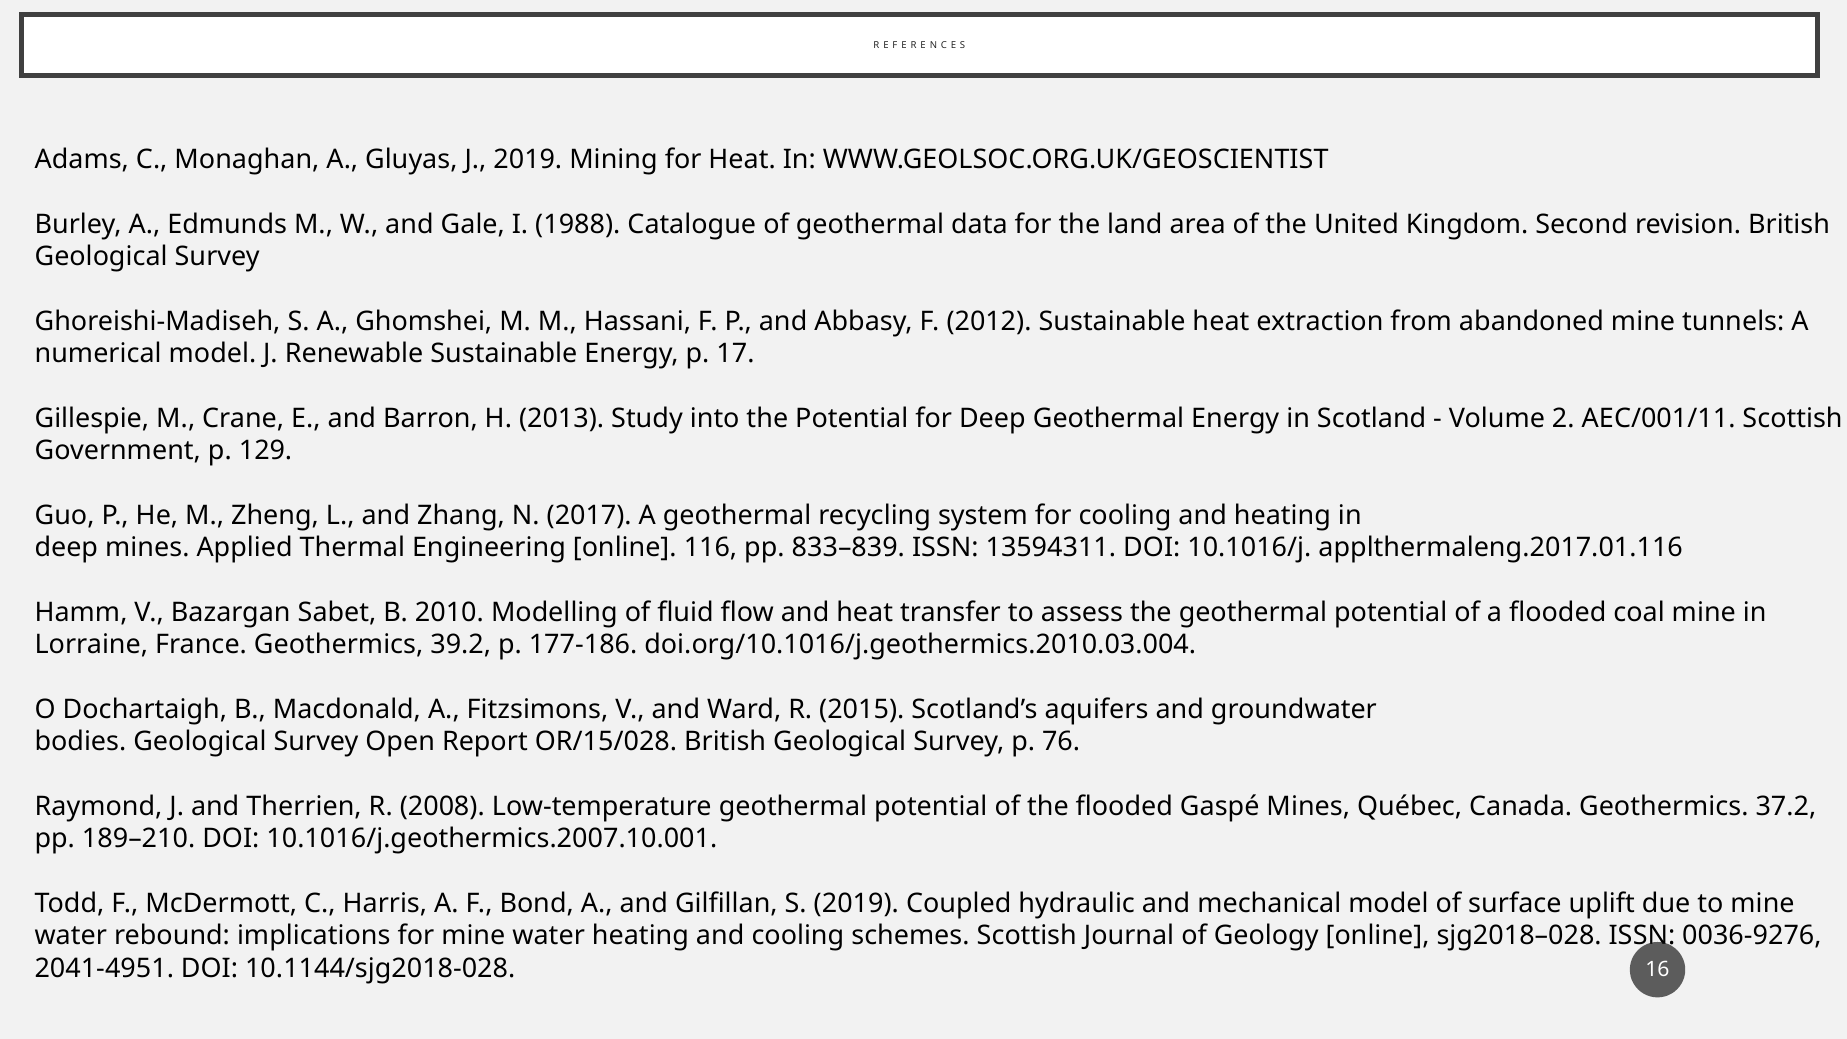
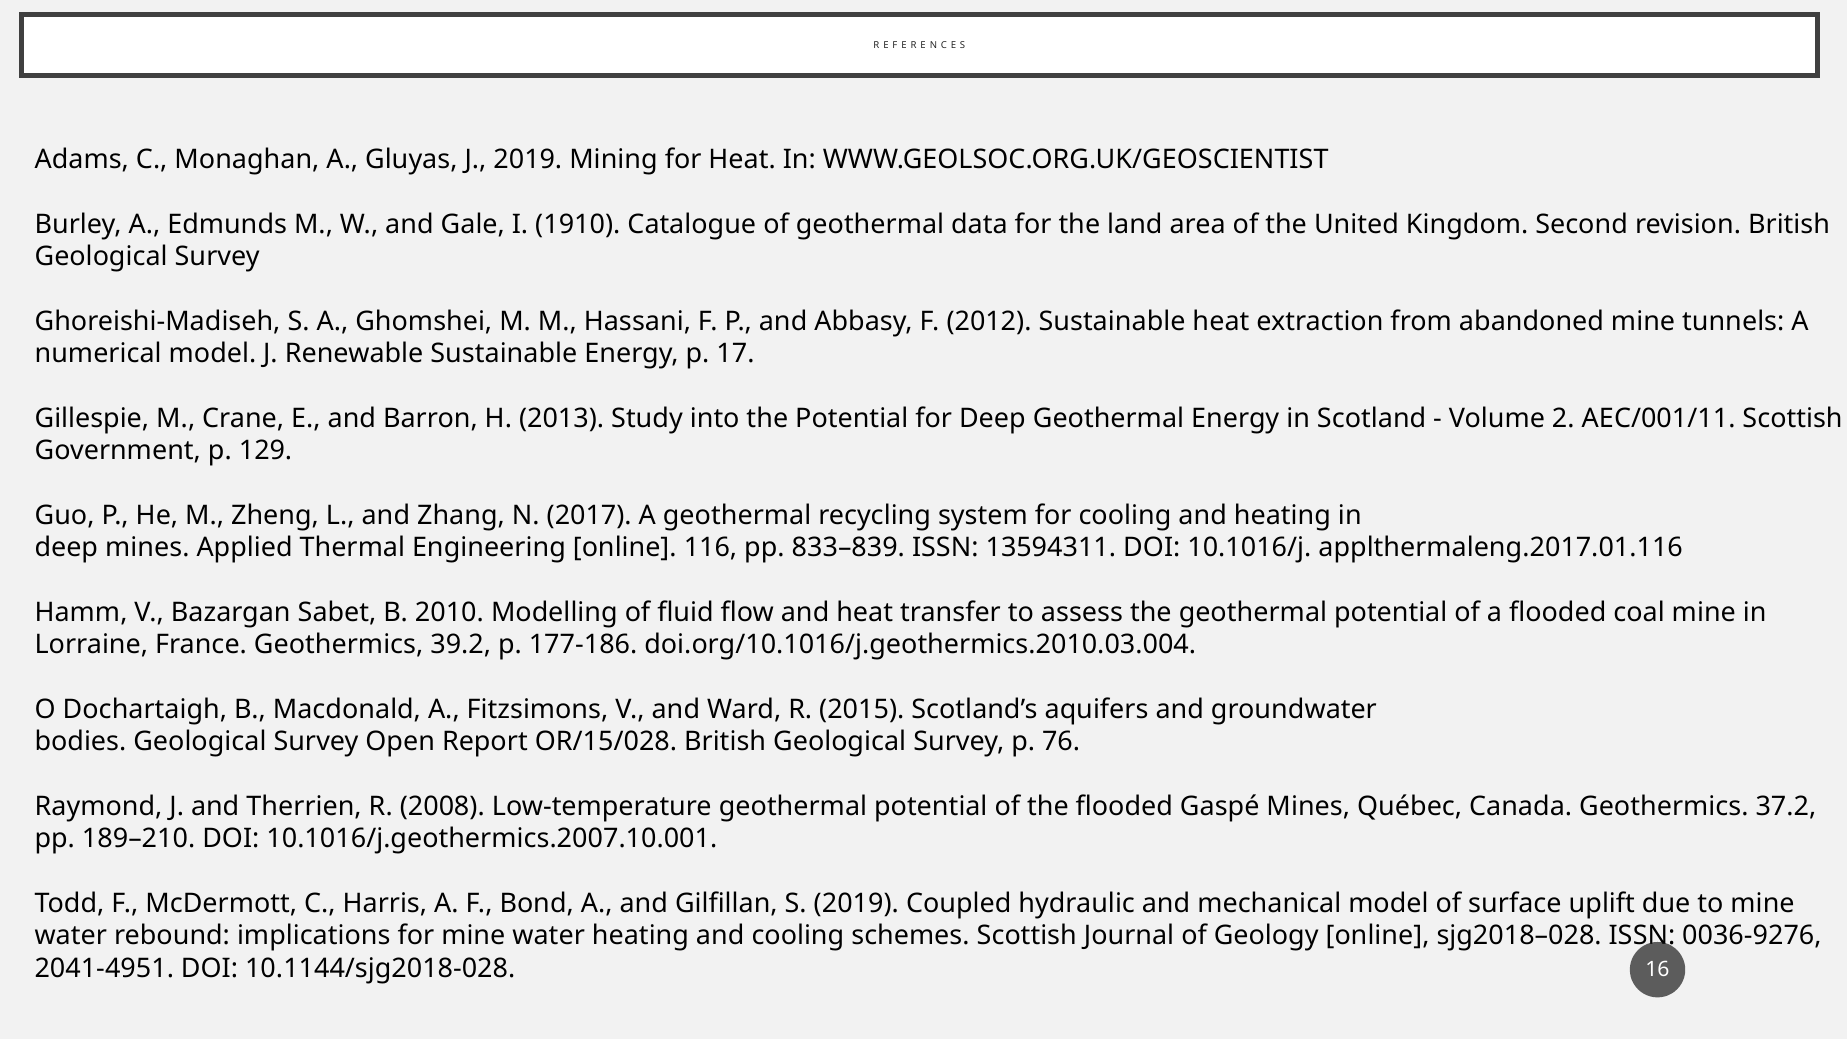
1988: 1988 -> 1910 (578, 224)
